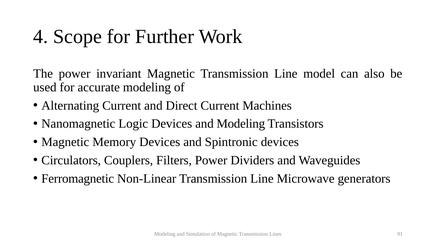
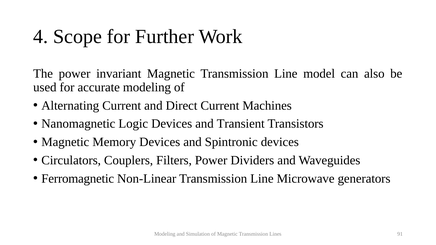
and Modeling: Modeling -> Transient (241, 124)
